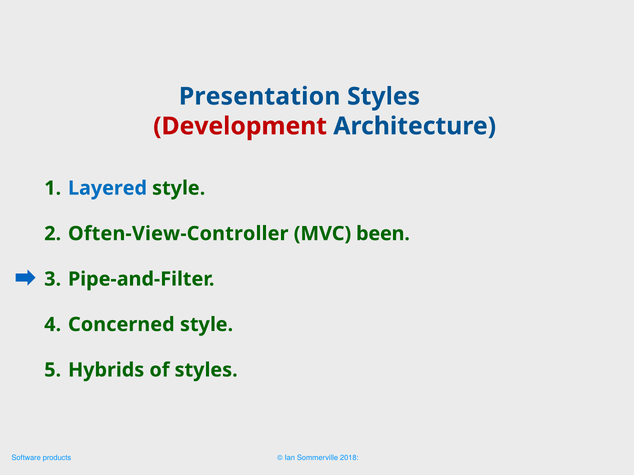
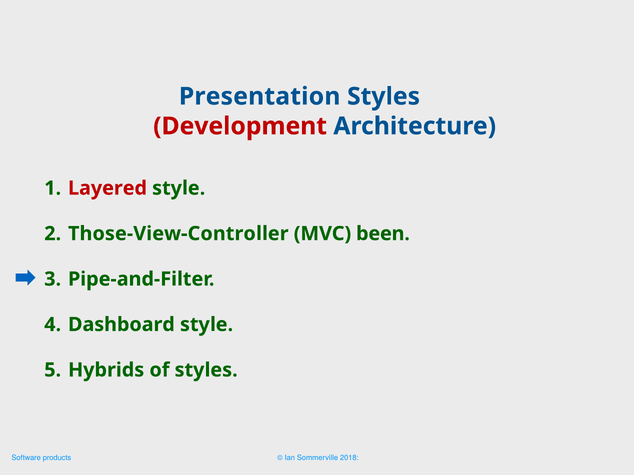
Layered colour: blue -> red (107, 188)
Often-View-Controller: Often-View-Controller -> Those-View-Controller (178, 234)
Concerned: Concerned -> Dashboard (121, 325)
